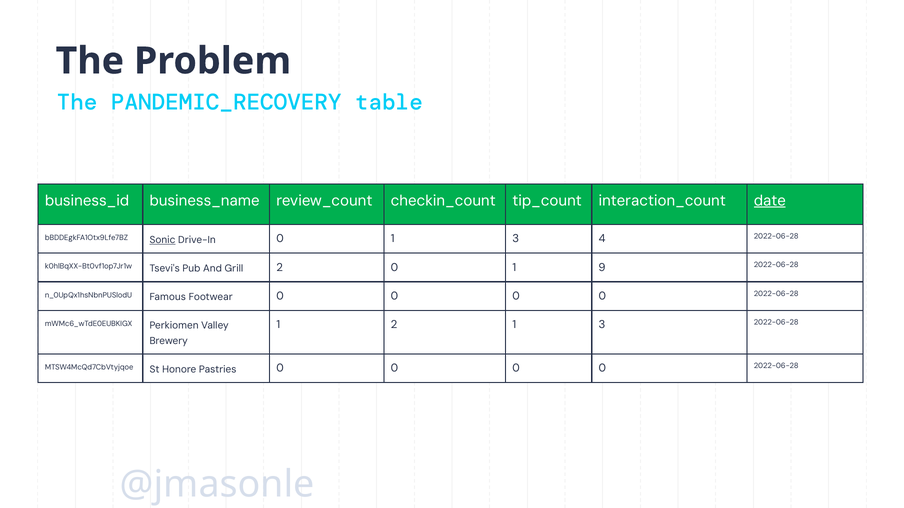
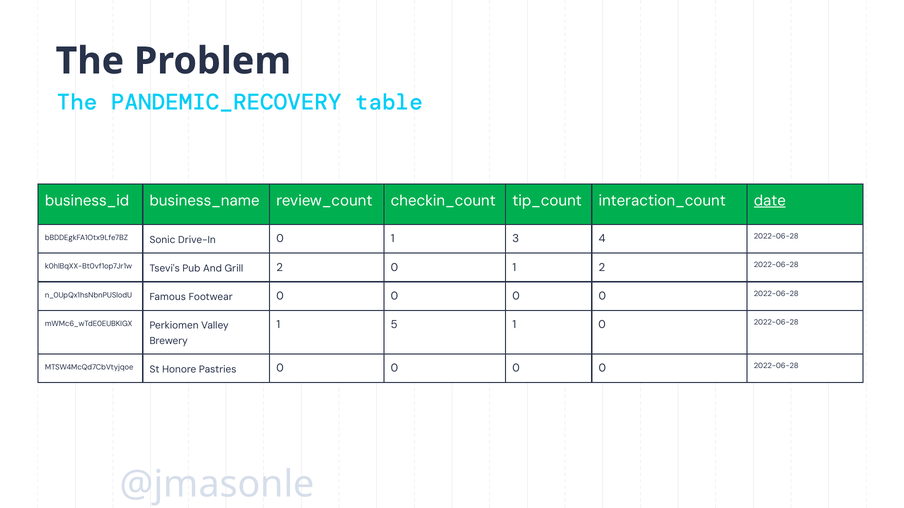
Sonic underline: present -> none (162, 240)
1 9: 9 -> 2 (602, 268)
1 2: 2 -> 5 (394, 325)
3: 3 -> 0 (602, 325)
